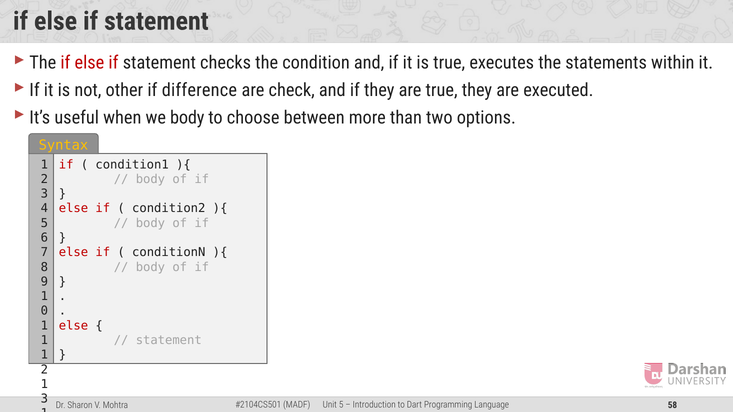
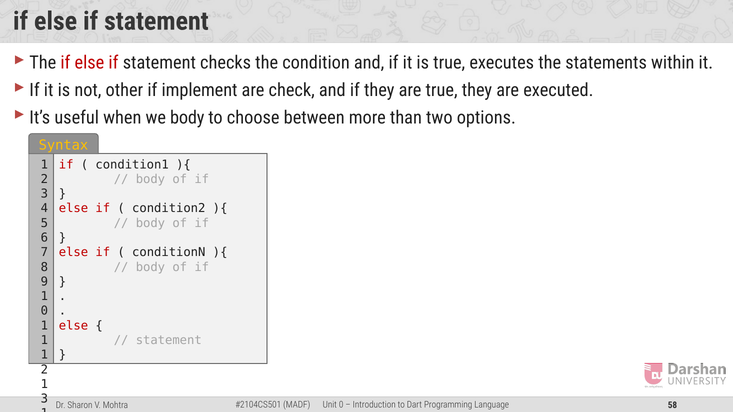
difference: difference -> implement (200, 90)
5: 5 -> 0 (341, 405)
